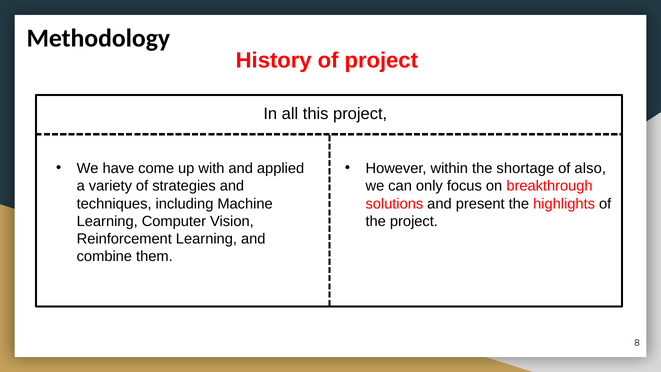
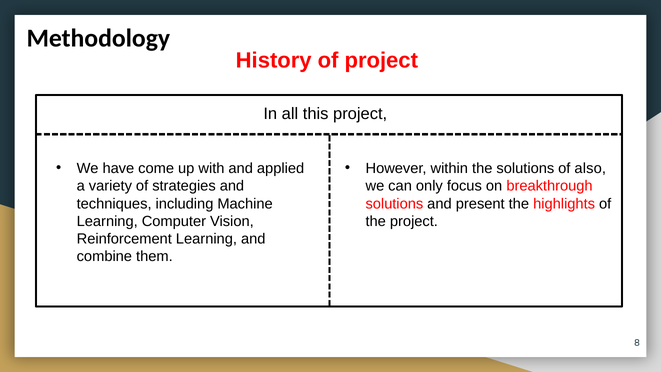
the shortage: shortage -> solutions (525, 168)
